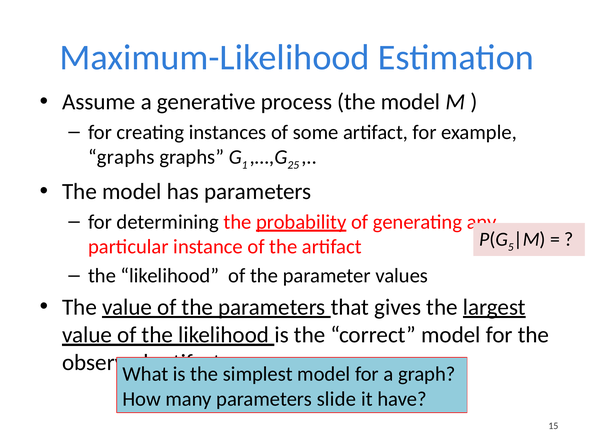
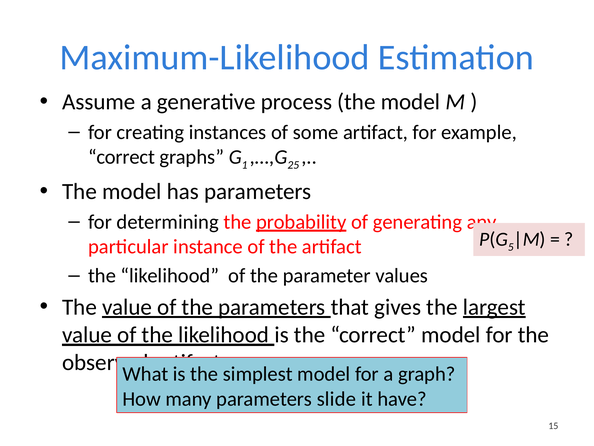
graphs: graphs -> correct (122, 157)
